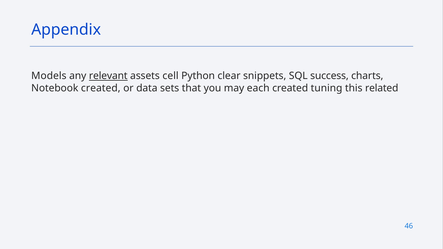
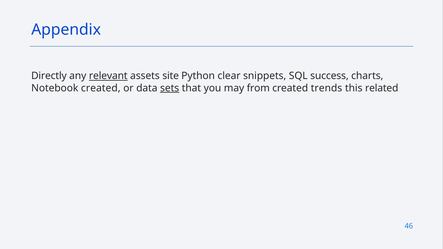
Models: Models -> Directly (49, 76)
cell: cell -> site (171, 76)
sets underline: none -> present (170, 88)
each: each -> from (258, 88)
tuning: tuning -> trends (327, 88)
